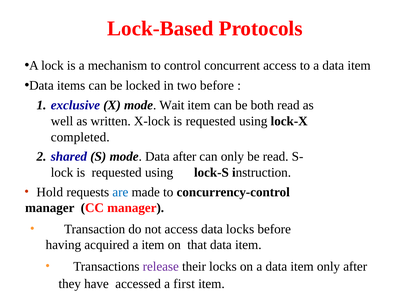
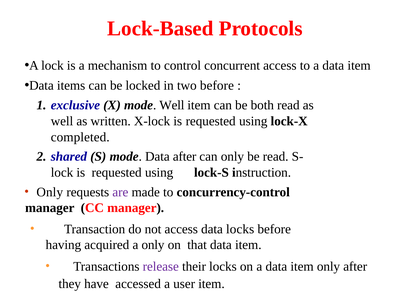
mode Wait: Wait -> Well (172, 105)
Hold: Hold -> Only (50, 192)
are colour: blue -> purple (120, 192)
a item: item -> only (153, 245)
first: first -> user (184, 283)
